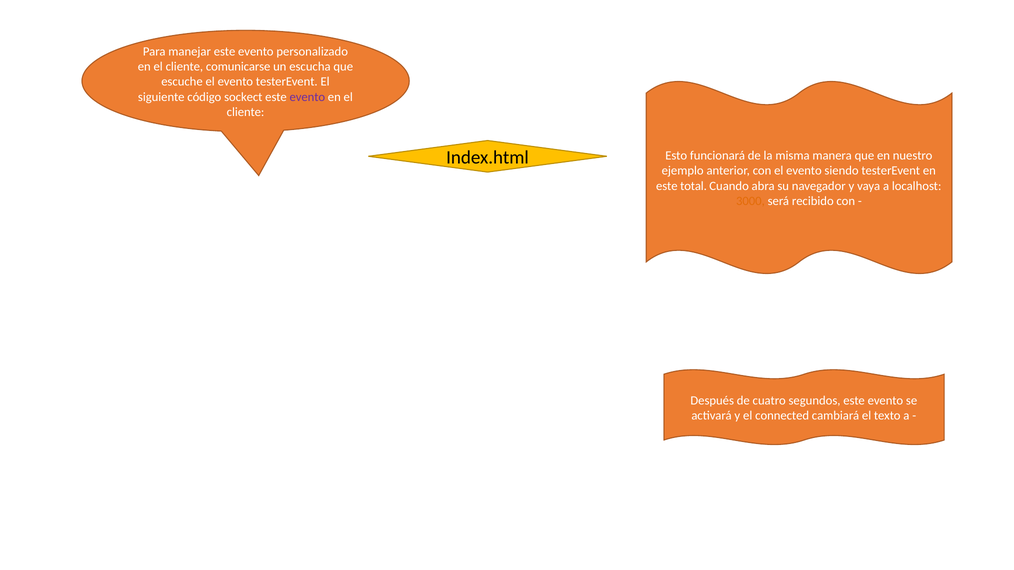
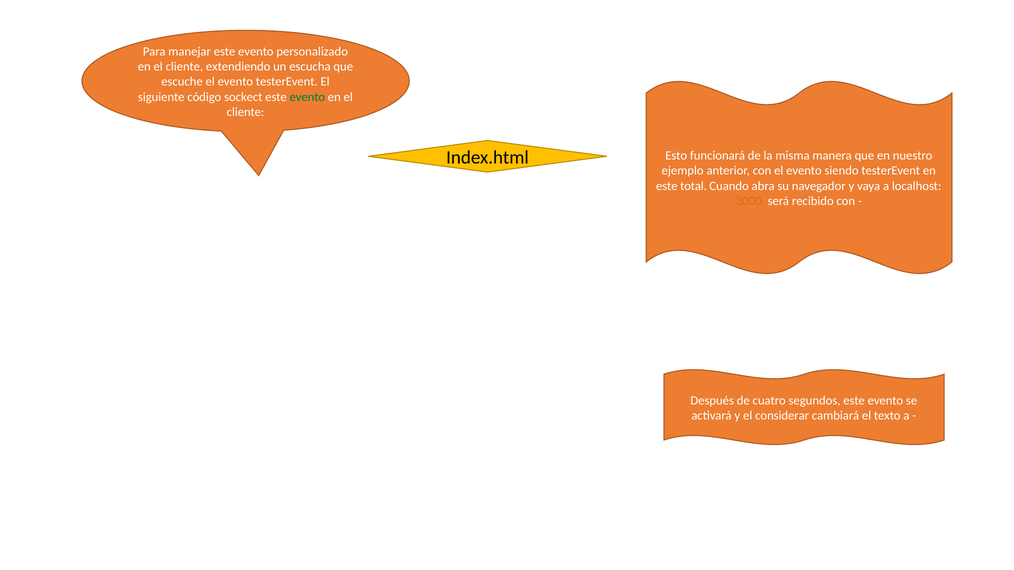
comunicarse: comunicarse -> extendiendo (238, 67)
evento colour: purple -> green (307, 97)
connected: connected -> considerar (782, 416)
